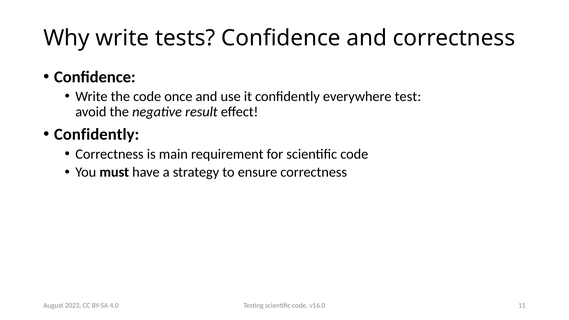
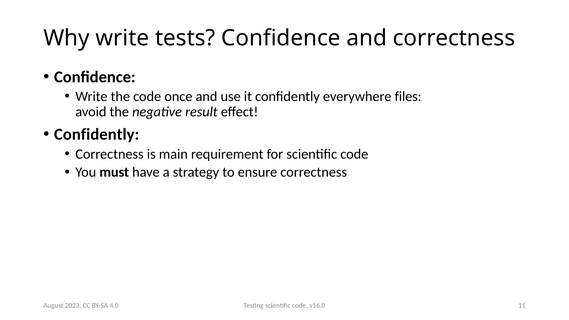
test: test -> files (408, 97)
